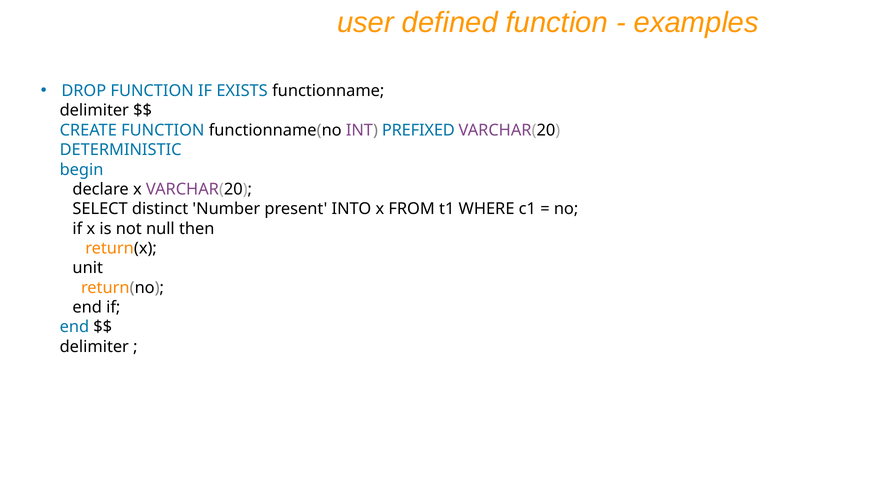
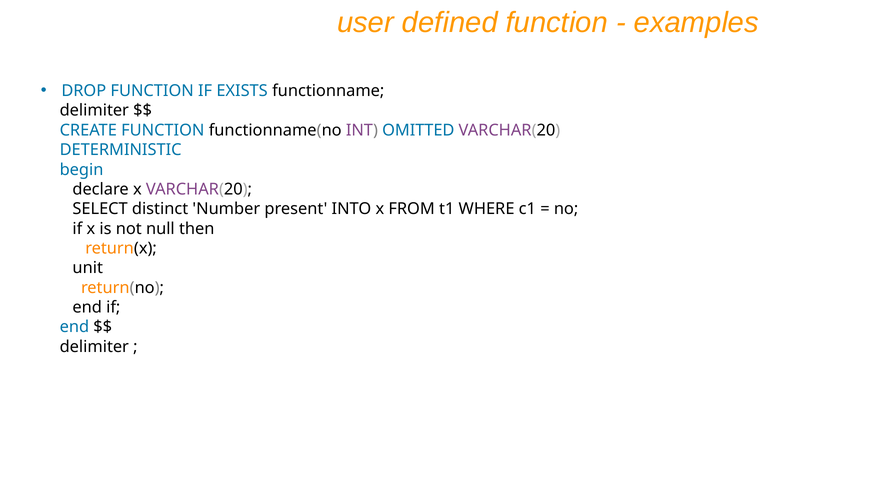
PREFIXED: PREFIXED -> OMITTED (418, 130)
